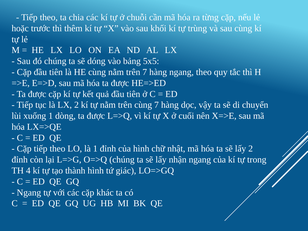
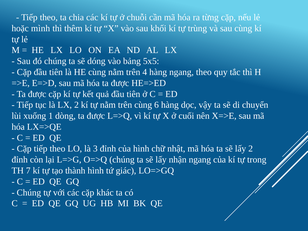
trước: trước -> mình (41, 28)
trên 7: 7 -> 4 (145, 72)
cùng 7: 7 -> 6 (157, 105)
là 1: 1 -> 3 (95, 149)
4: 4 -> 7 (28, 171)
Ngang: Ngang -> Chúng (29, 193)
